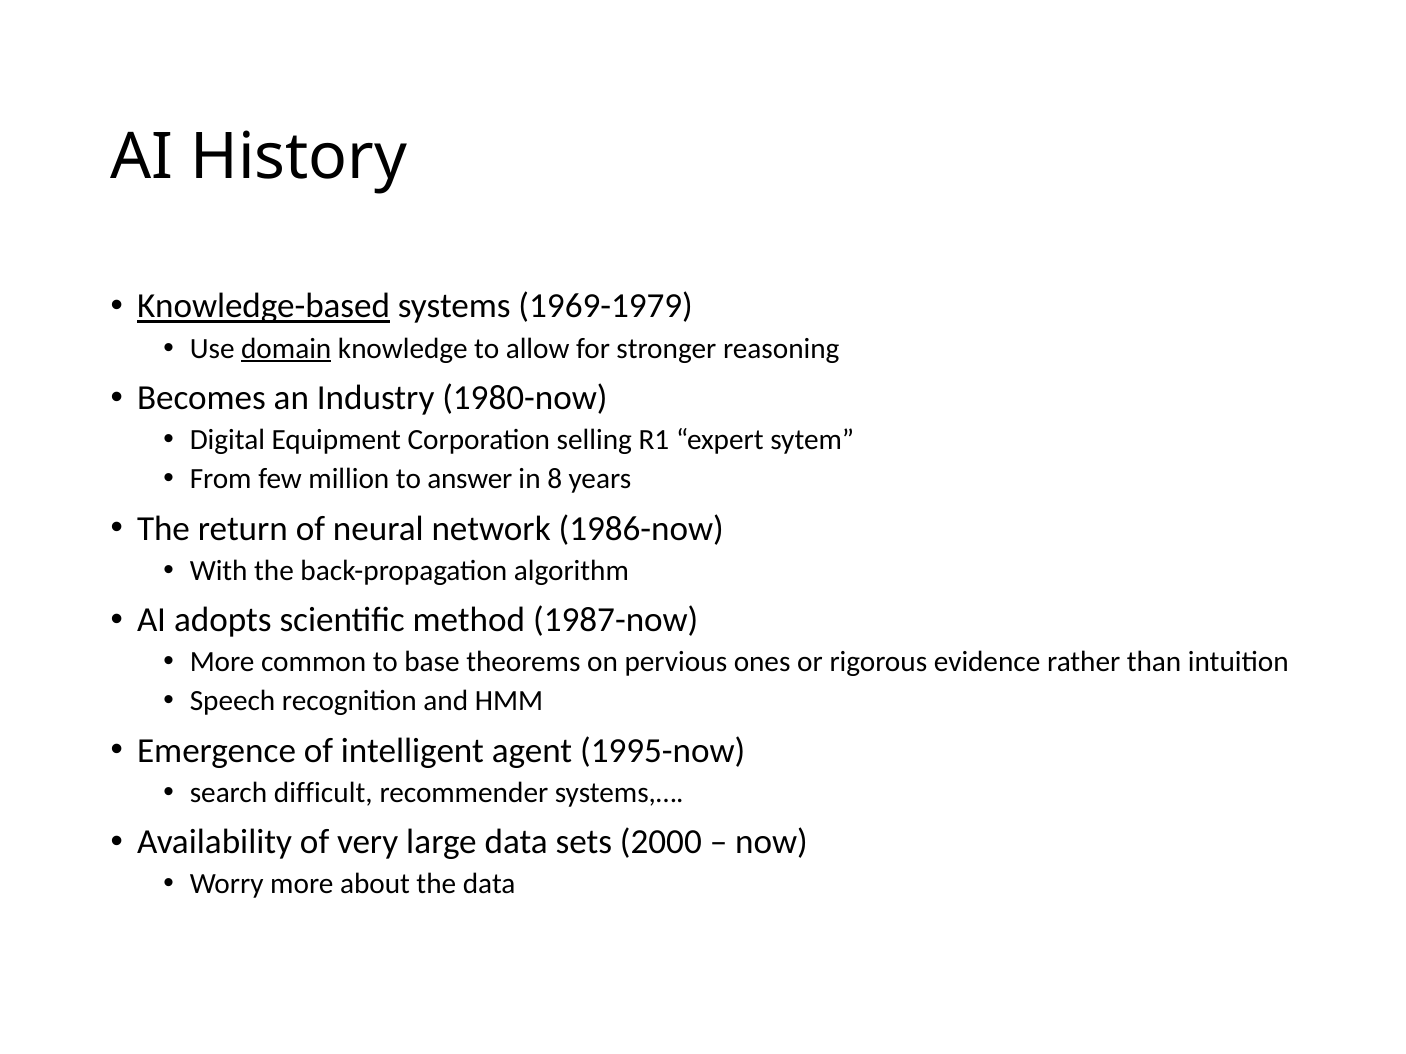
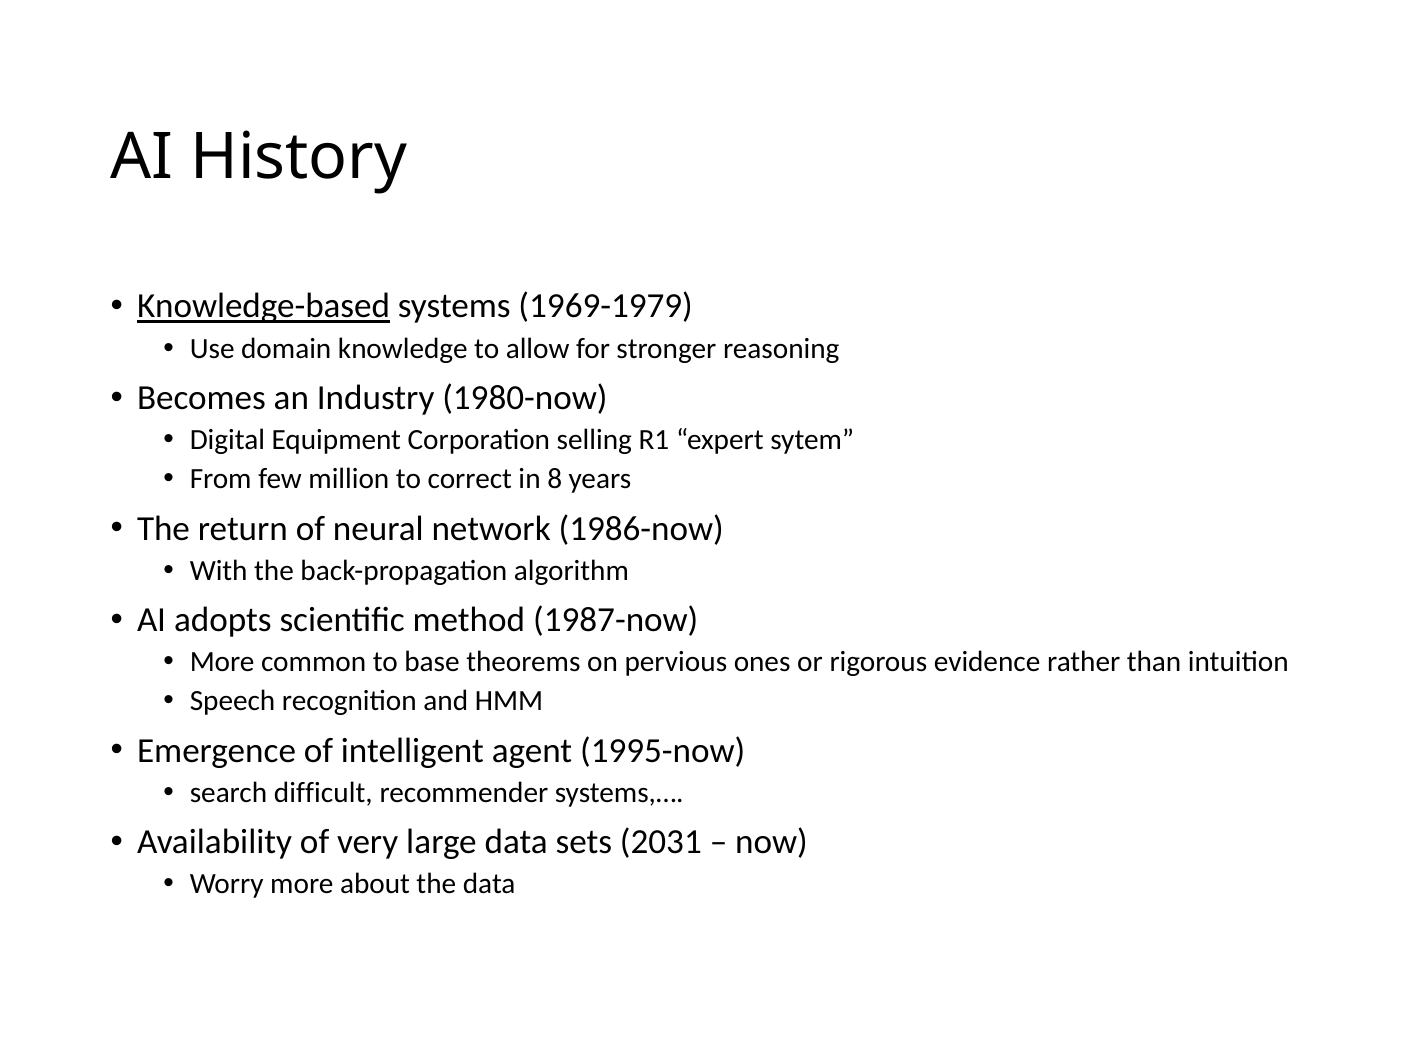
domain underline: present -> none (286, 349)
answer: answer -> correct (470, 479)
2000: 2000 -> 2031 (661, 843)
